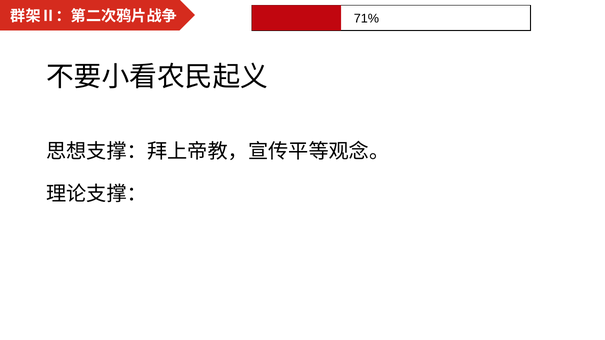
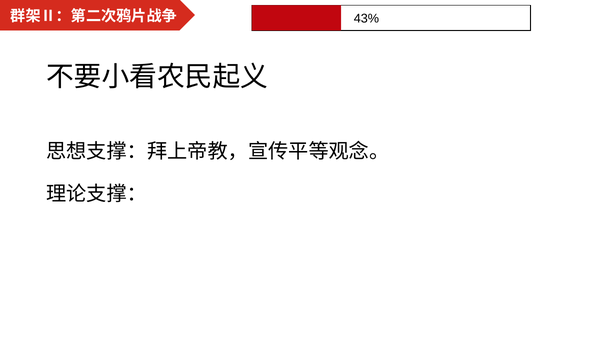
71%: 71% -> 43% (366, 19)
